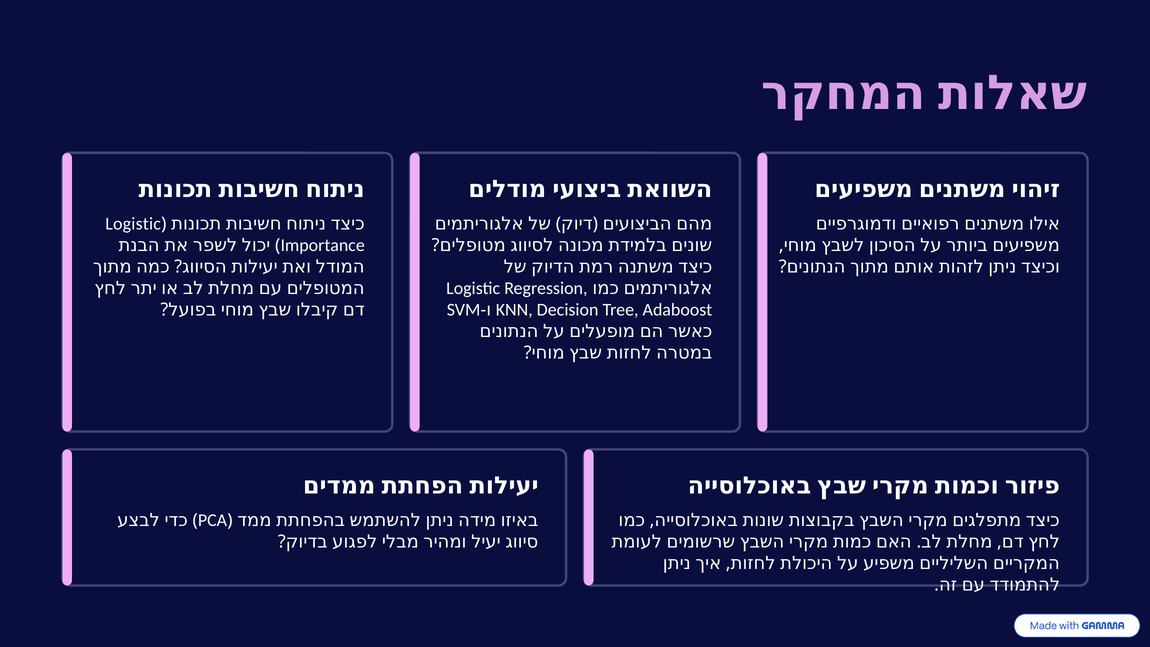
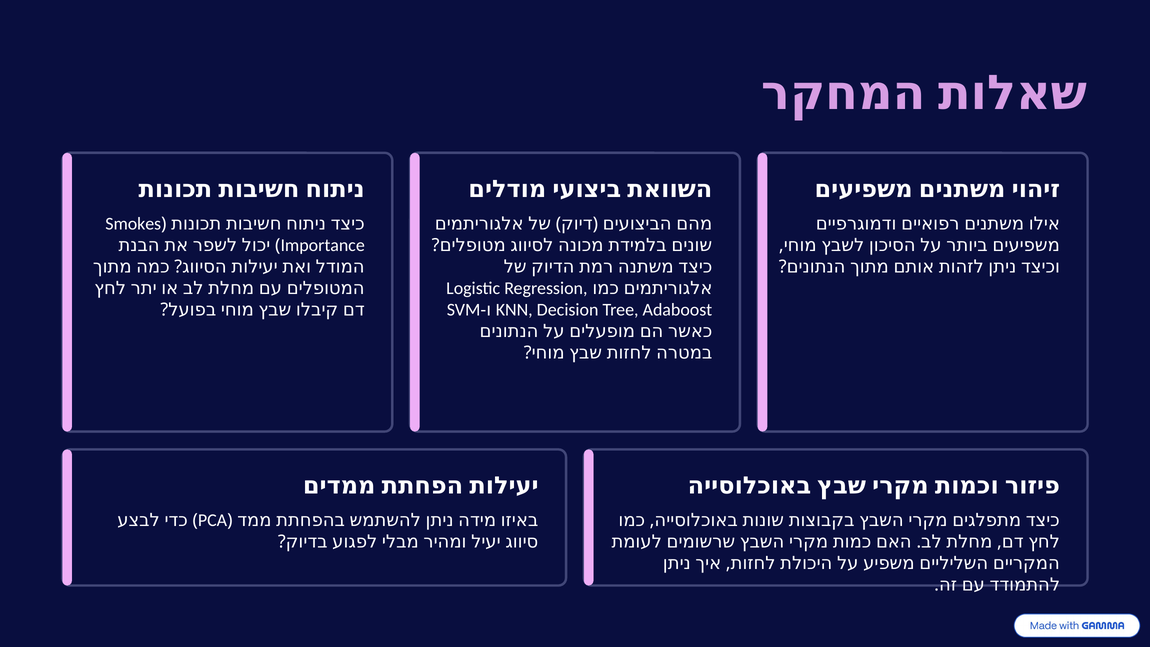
Logistic: Logistic -> Smokes (133, 224)
